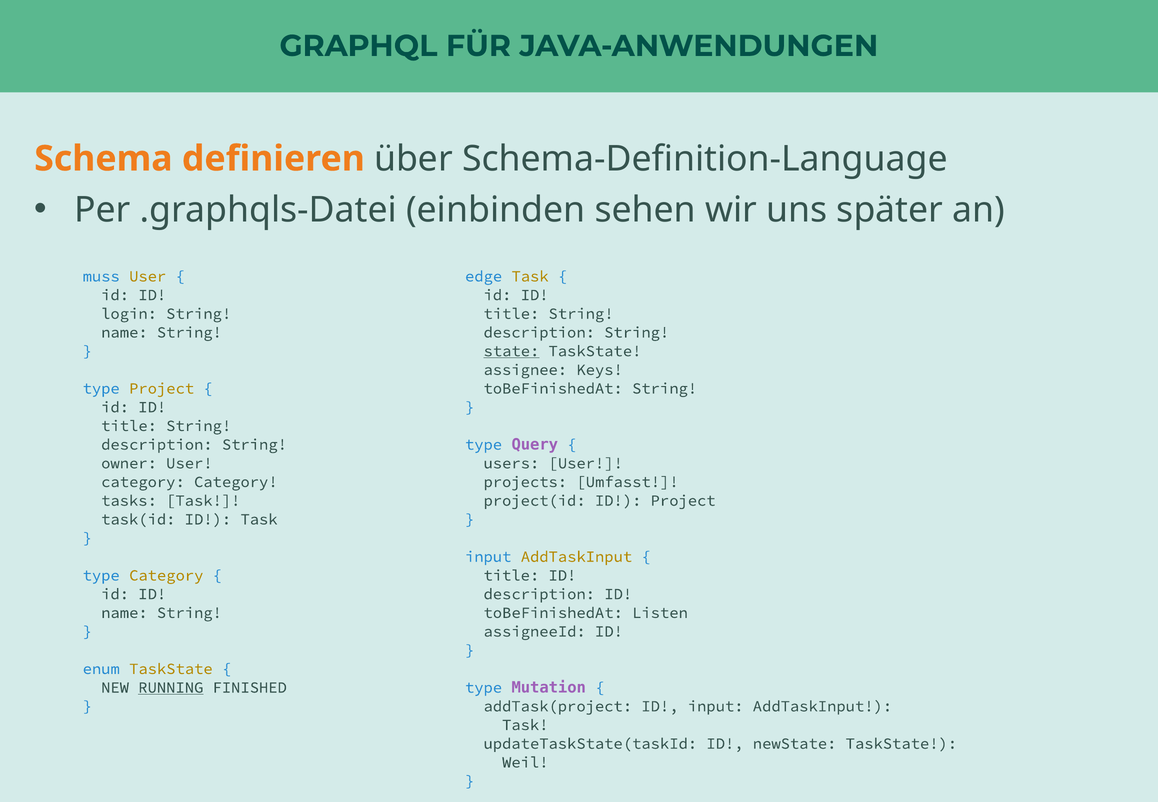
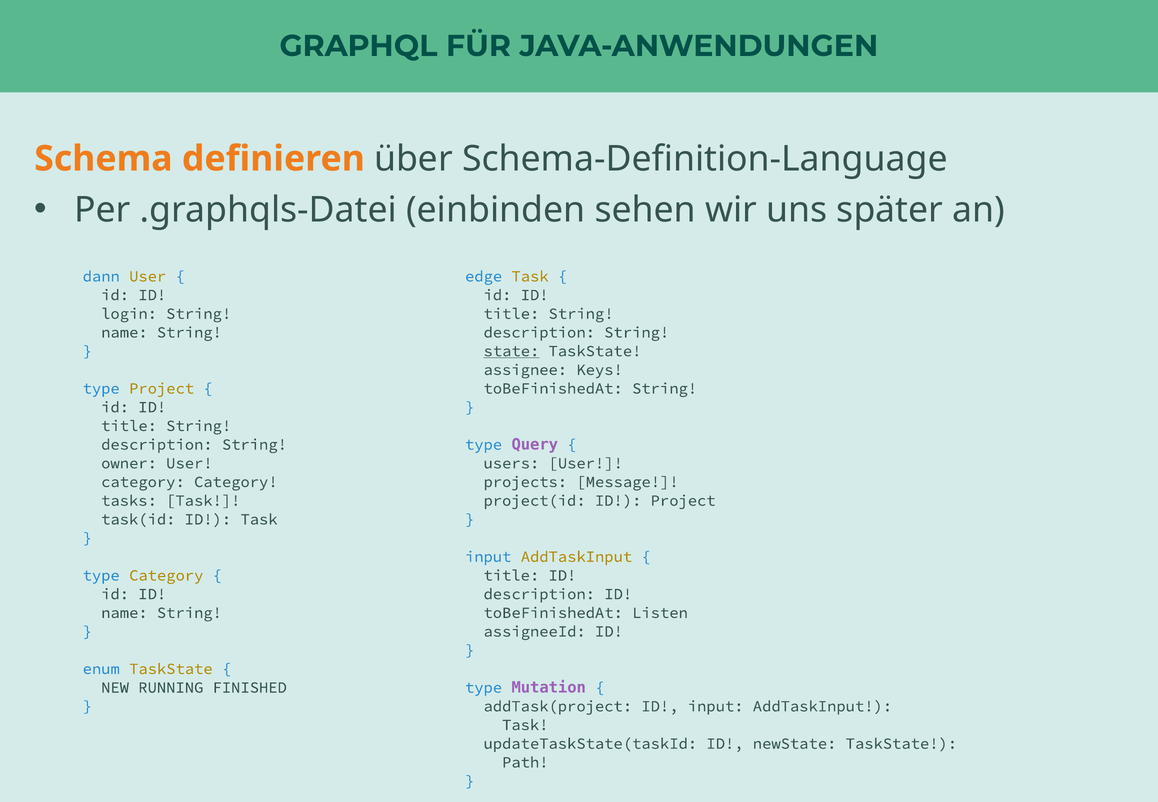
muss: muss -> dann (101, 276)
Umfasst: Umfasst -> Message (628, 482)
RUNNING underline: present -> none (171, 687)
Weil: Weil -> Path (525, 762)
